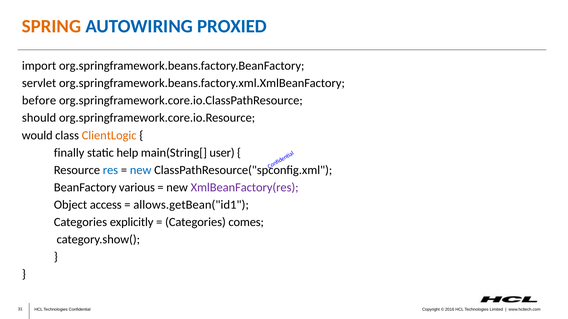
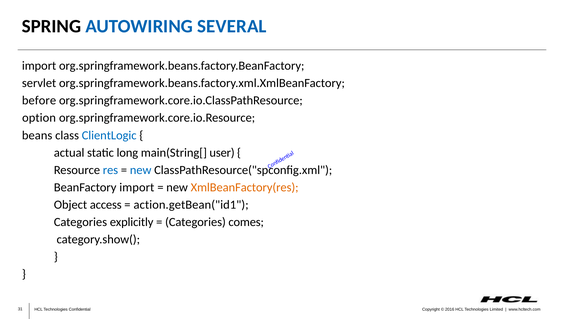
SPRING colour: orange -> black (52, 26)
PROXIED: PROXIED -> SEVERAL (232, 26)
should: should -> option (39, 118)
would: would -> beans (37, 135)
ClientLogic colour: orange -> blue (109, 135)
finally: finally -> actual (69, 153)
help: help -> long (127, 153)
BeanFactory various: various -> import (137, 188)
XmlBeanFactory(res colour: purple -> orange (245, 188)
allows.getBean("id1: allows.getBean("id1 -> action.getBean("id1 (191, 205)
